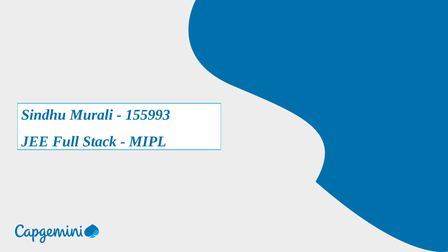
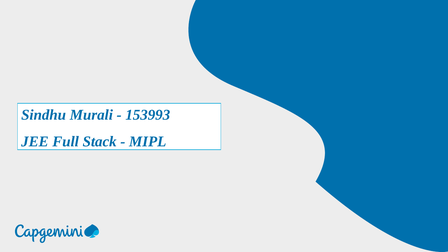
155993: 155993 -> 153993 (148, 115)
